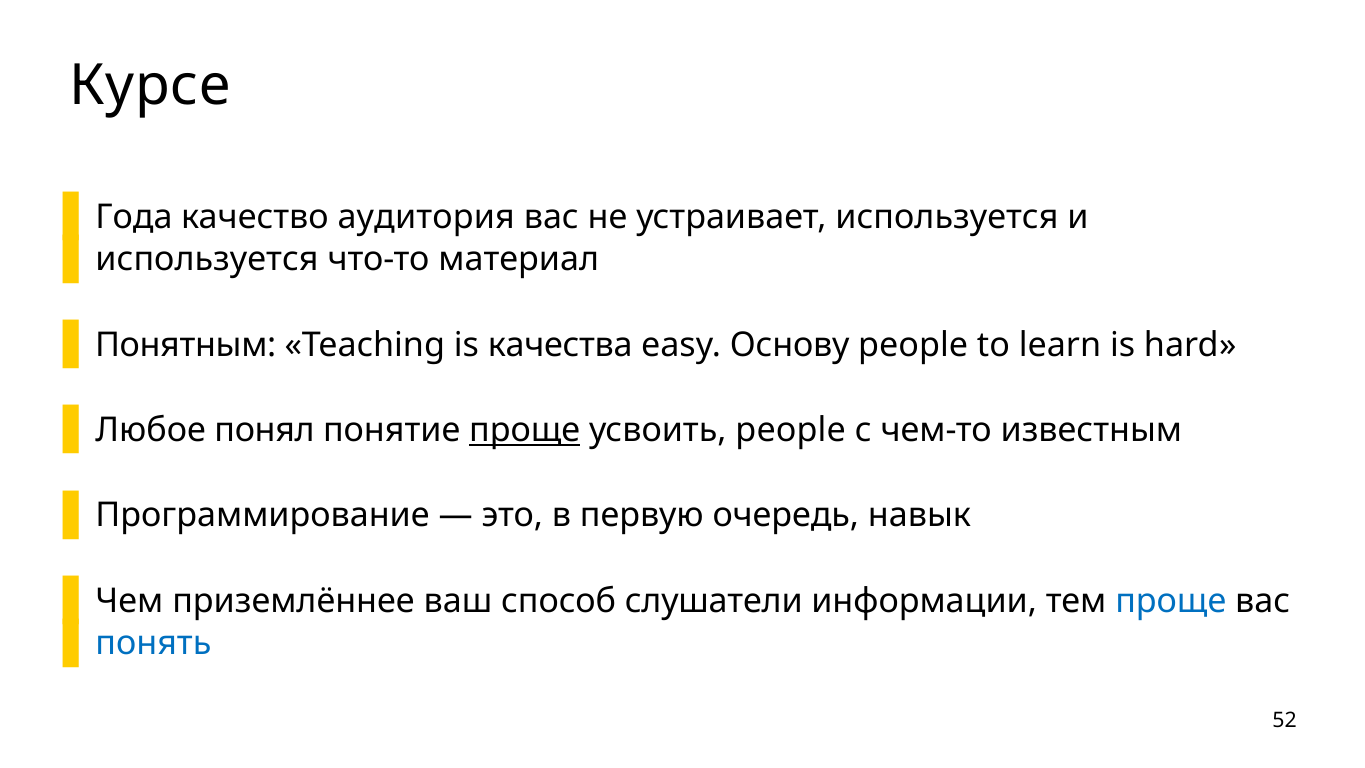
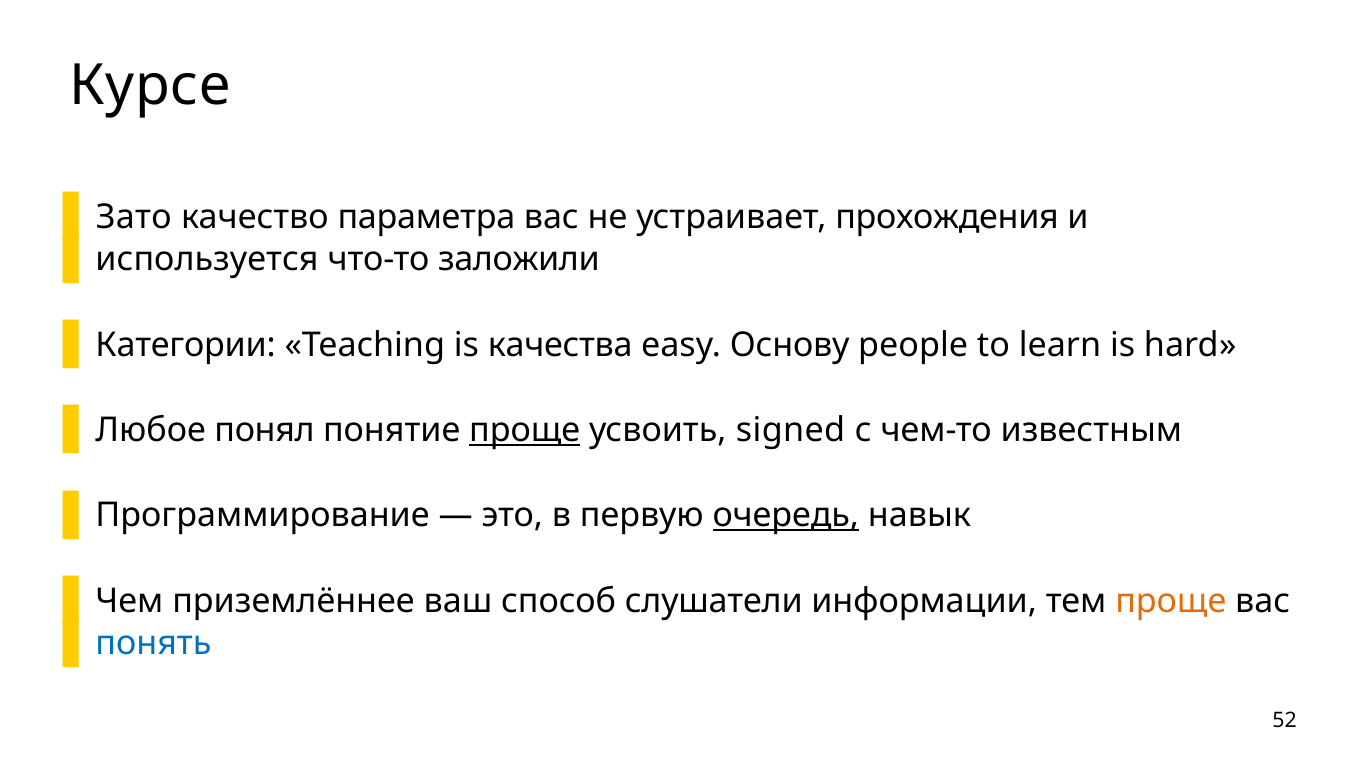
Года: Года -> Зато (134, 217)
аудитория: аудитория -> параметра (426, 217)
устраивает используется: используется -> прохождения (947, 217)
материал: материал -> заложили (519, 260)
Понятным: Понятным -> Категории (186, 345)
усвоить people: people -> signed (791, 430)
очередь underline: none -> present (786, 516)
проще colour: blue -> orange (1171, 601)
